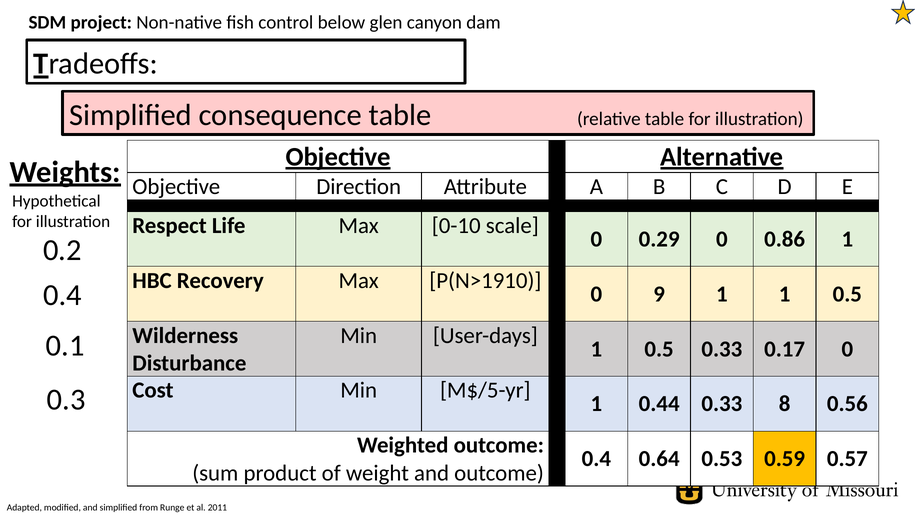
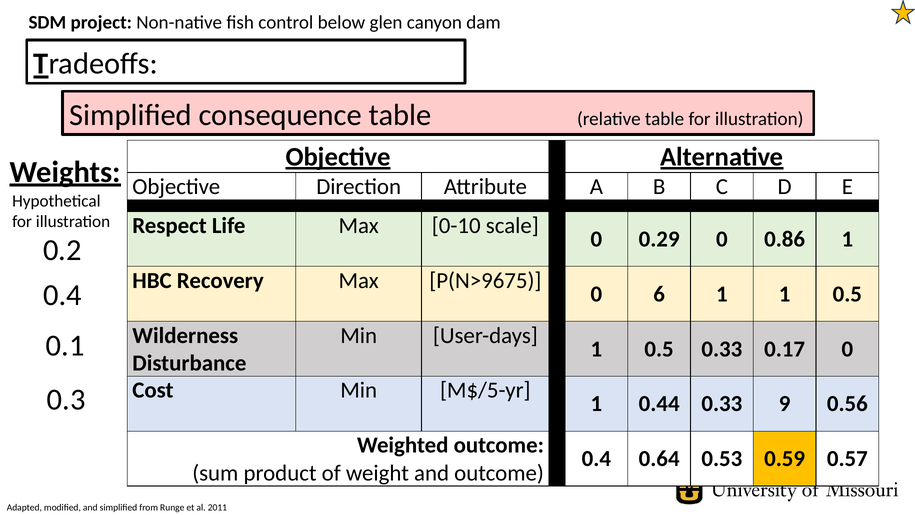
P(N>1910: P(N>1910 -> P(N>9675 (485, 280)
9: 9 -> 6 (659, 294)
8: 8 -> 9 (785, 404)
